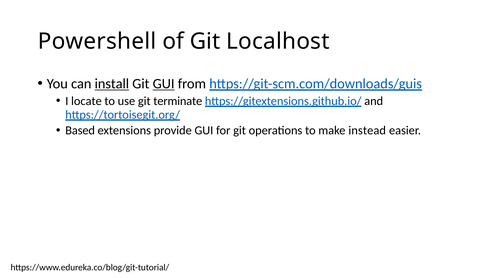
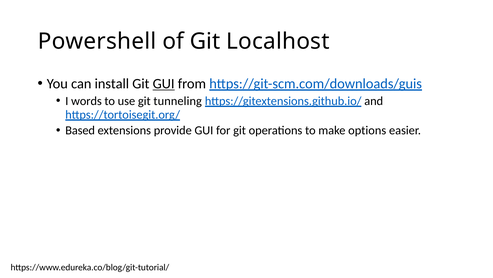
install underline: present -> none (112, 84)
locate: locate -> words (86, 101)
terminate: terminate -> tunneling (178, 101)
instead: instead -> options (367, 130)
